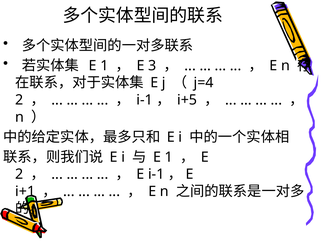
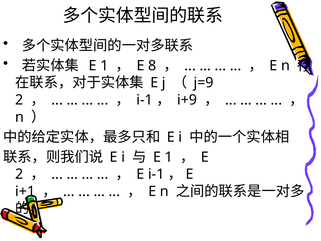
3: 3 -> 8 (152, 66)
j=4: j=4 -> j=9 (204, 83)
i+5: i+5 -> i+9 (187, 100)
